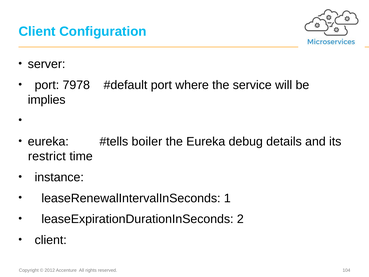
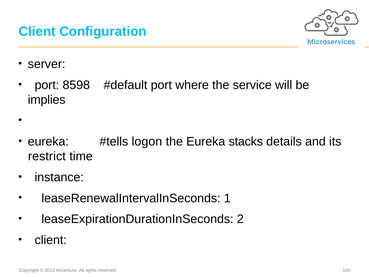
7978: 7978 -> 8598 (76, 85)
boiler: boiler -> logon (147, 141)
debug: debug -> stacks (246, 141)
